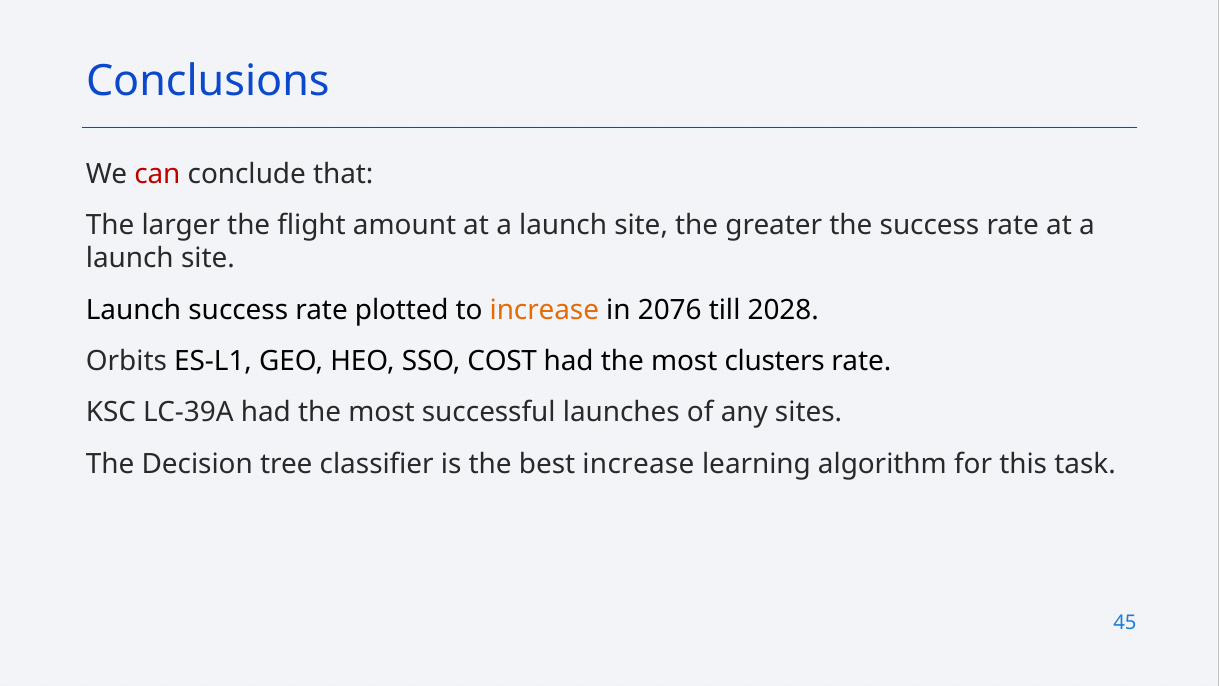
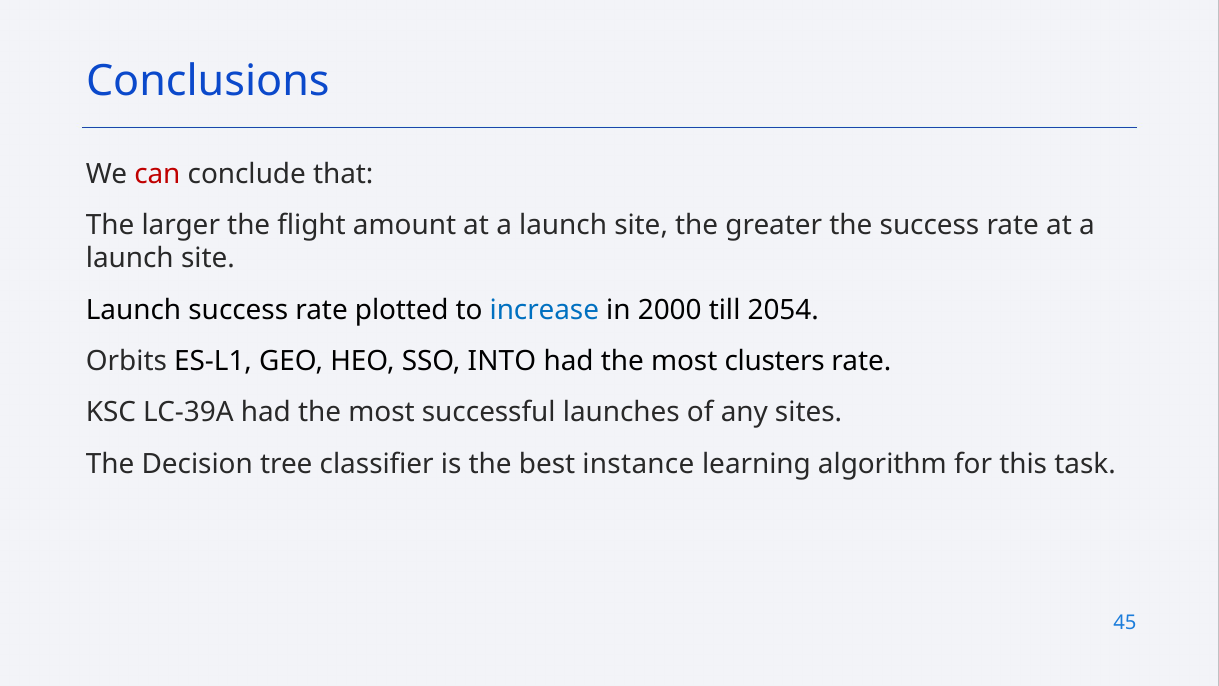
increase colour: orange -> blue (544, 310)
2076: 2076 -> 2000 (670, 310)
2028: 2028 -> 2054 (783, 310)
COST: COST -> INTO (502, 361)
best increase: increase -> instance (638, 464)
